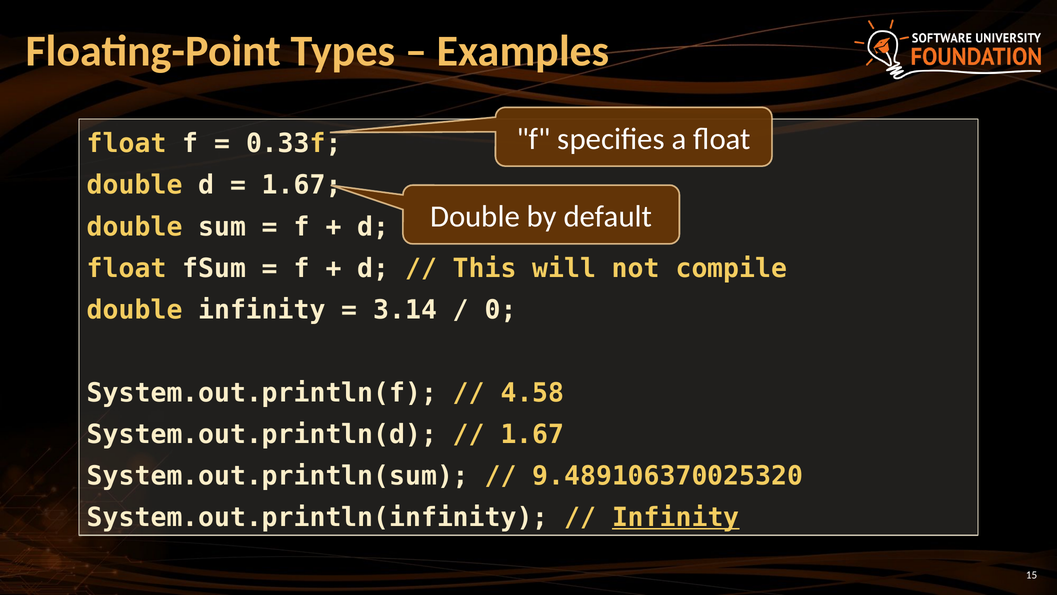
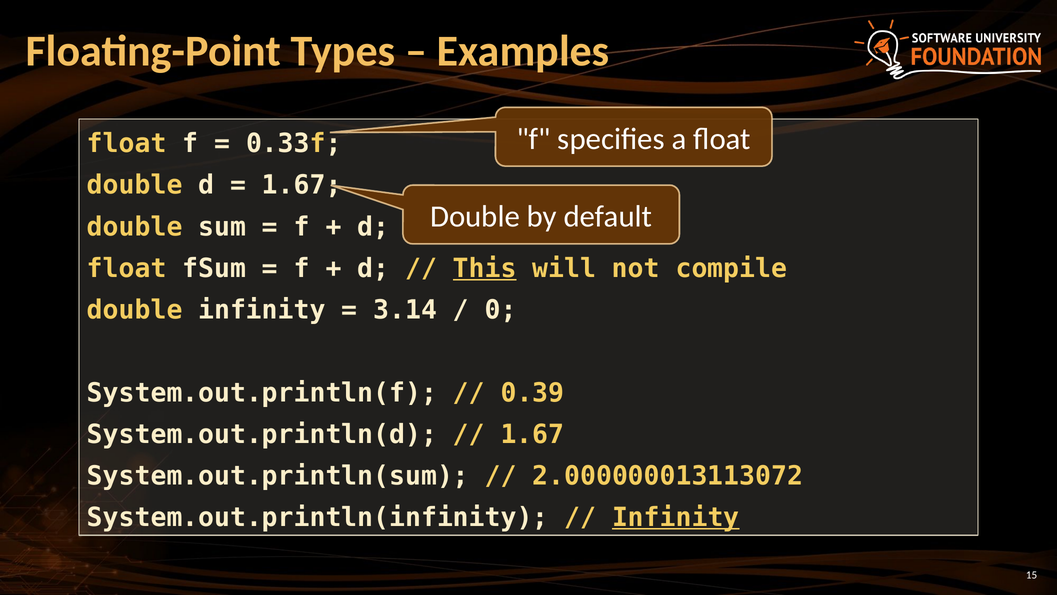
This underline: none -> present (485, 268)
4.58: 4.58 -> 0.39 (532, 393)
9.489106370025320: 9.489106370025320 -> 2.000000013113072 (668, 476)
